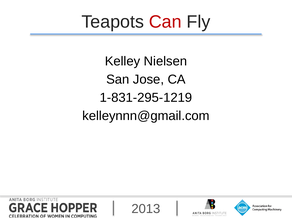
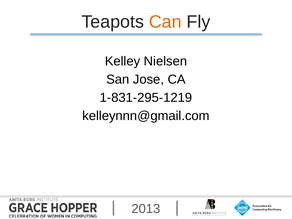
Can colour: red -> orange (165, 22)
